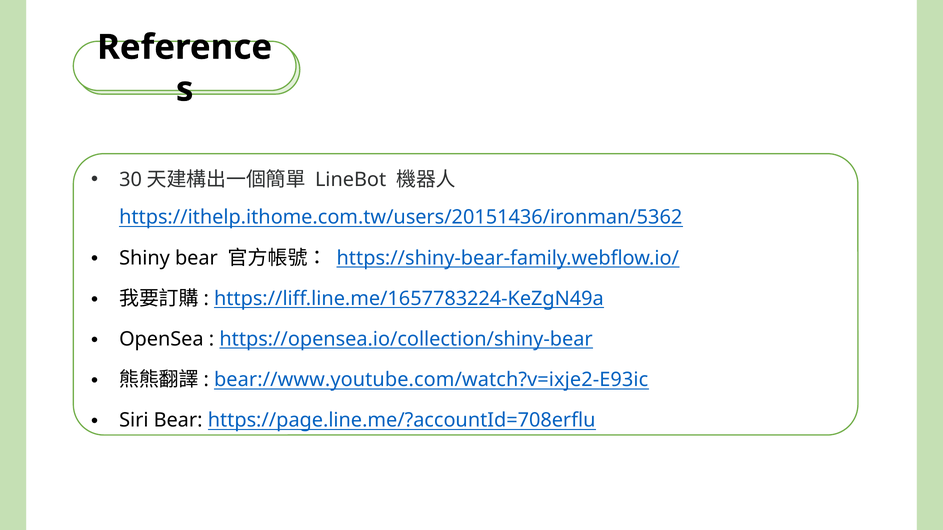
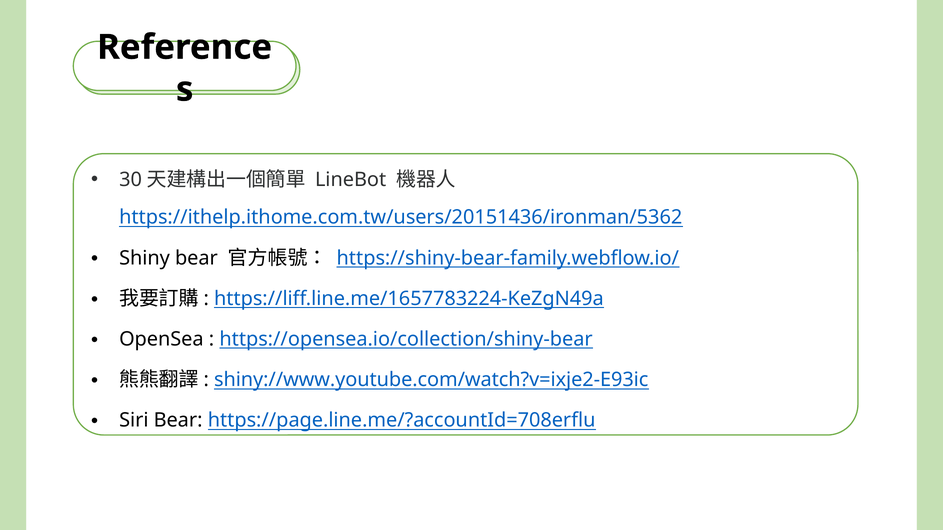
bear://www.youtube.com/watch?v=ixje2-E93ic: bear://www.youtube.com/watch?v=ixje2-E93ic -> shiny://www.youtube.com/watch?v=ixje2-E93ic (431, 380)
